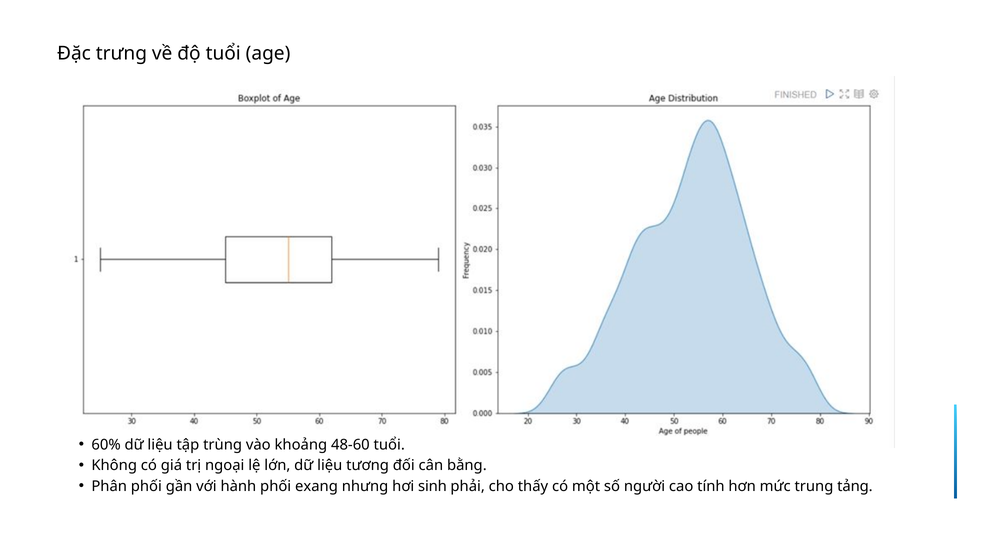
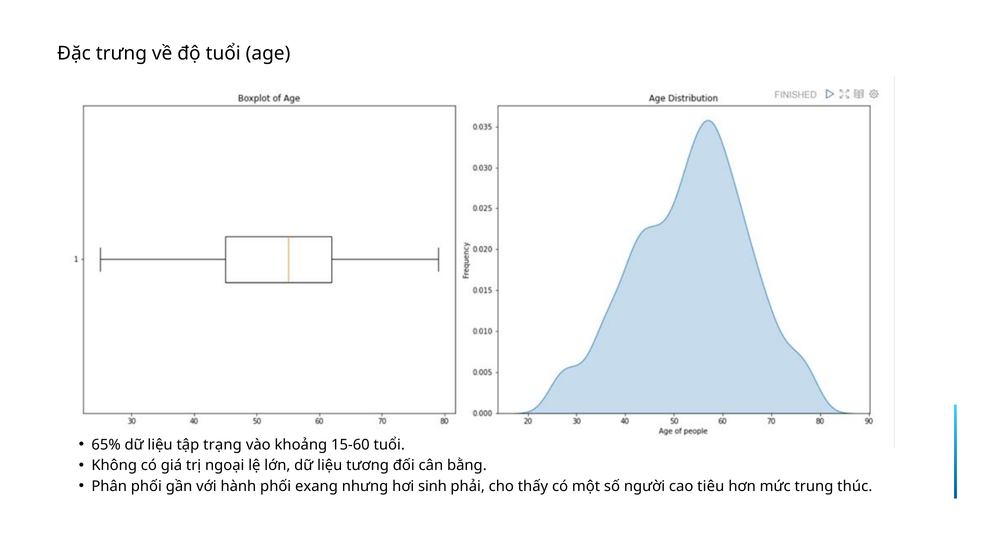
60%: 60% -> 65% (106, 445)
trùng: trùng -> trạng (223, 445)
48-60: 48-60 -> 15-60 (350, 445)
tính: tính -> tiêu (711, 486)
tảng: tảng -> thúc (855, 486)
